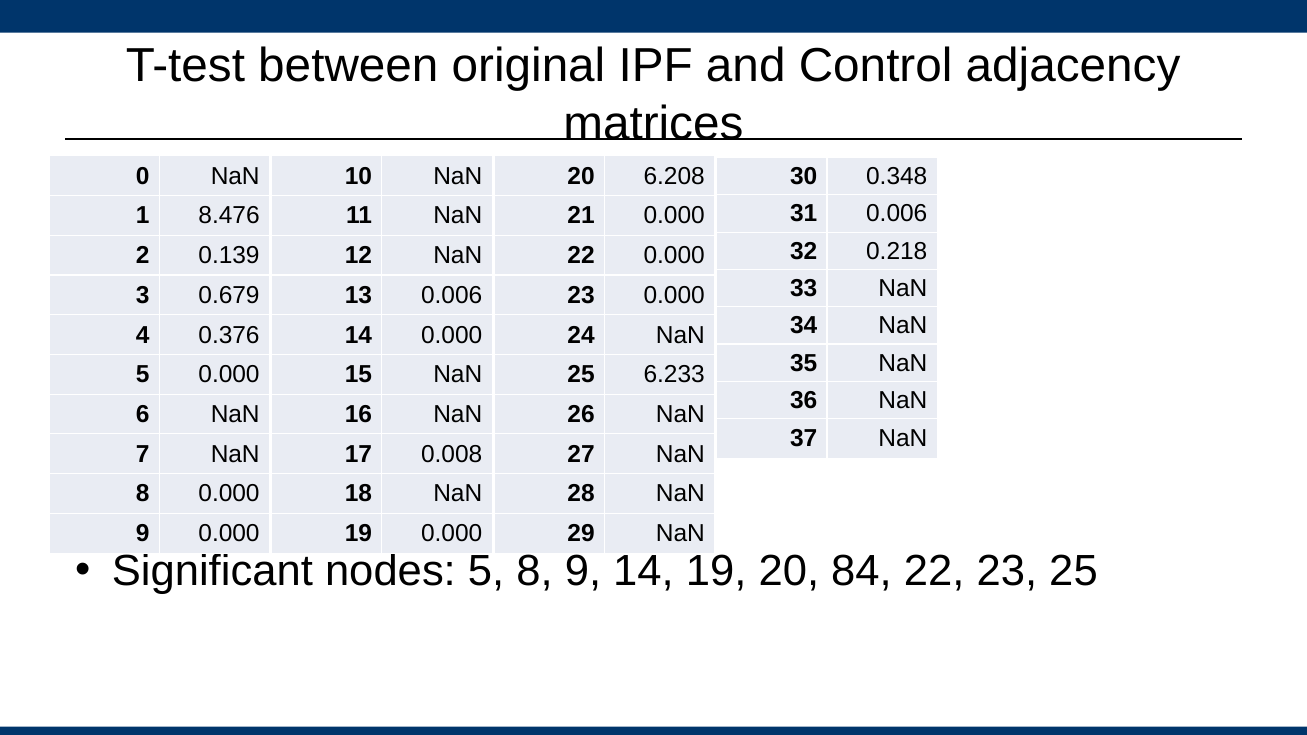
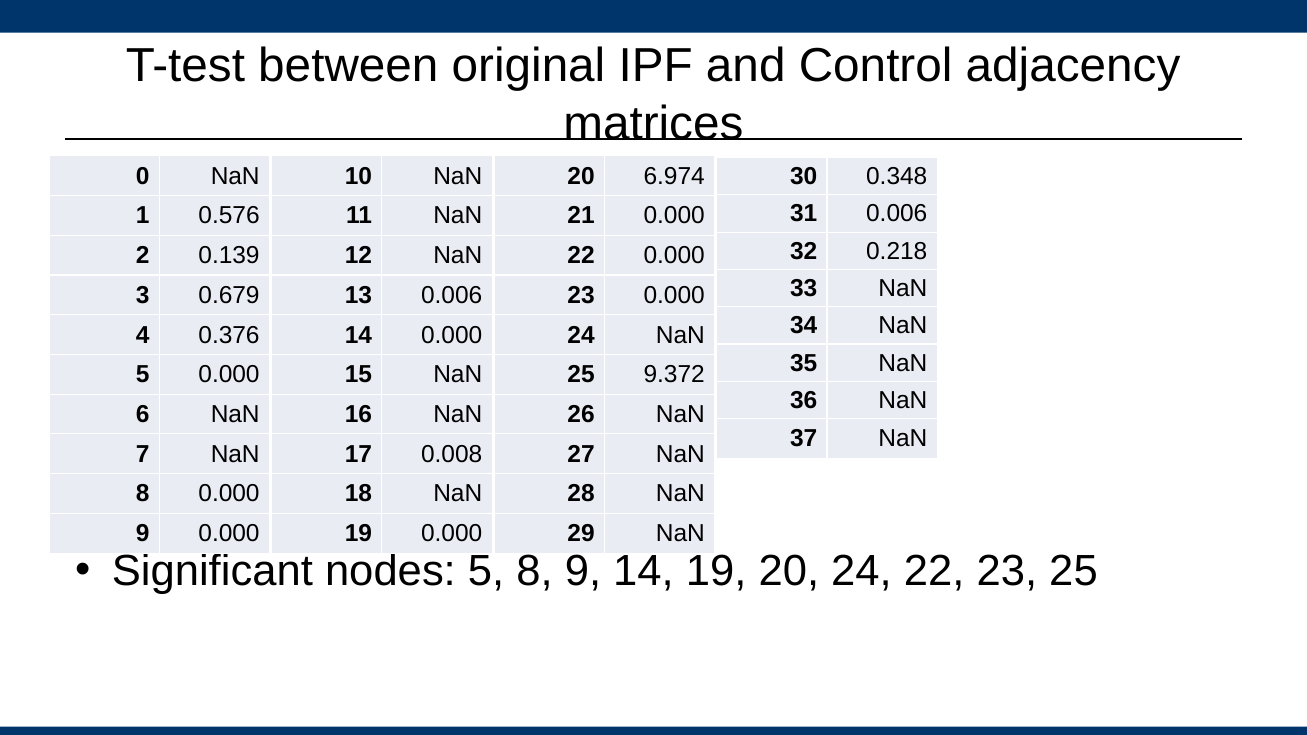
6.208: 6.208 -> 6.974 (674, 176)
8.476: 8.476 -> 0.576 (229, 216)
6.233: 6.233 -> 9.372 (674, 375)
20 84: 84 -> 24 (861, 572)
